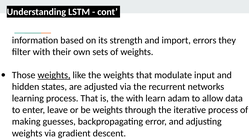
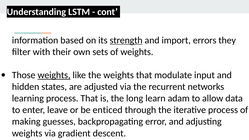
strength underline: none -> present (126, 40)
the with: with -> long (135, 98)
be weights: weights -> enticed (108, 110)
